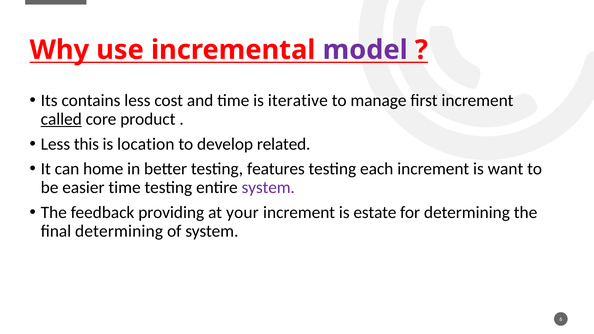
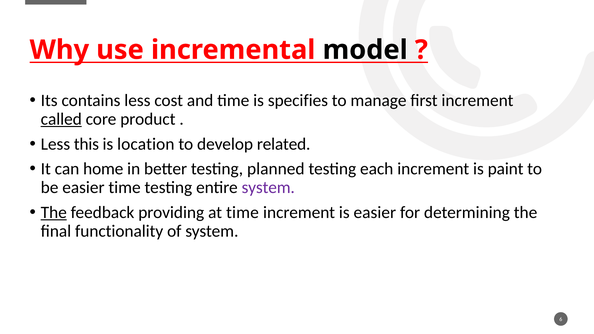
model colour: purple -> black (365, 50)
iterative: iterative -> specifies (298, 100)
features: features -> planned (276, 169)
want: want -> paint (506, 169)
The underline: none -> present (54, 213)
at your: your -> time (242, 213)
is estate: estate -> easier (375, 213)
final determining: determining -> functionality (119, 231)
